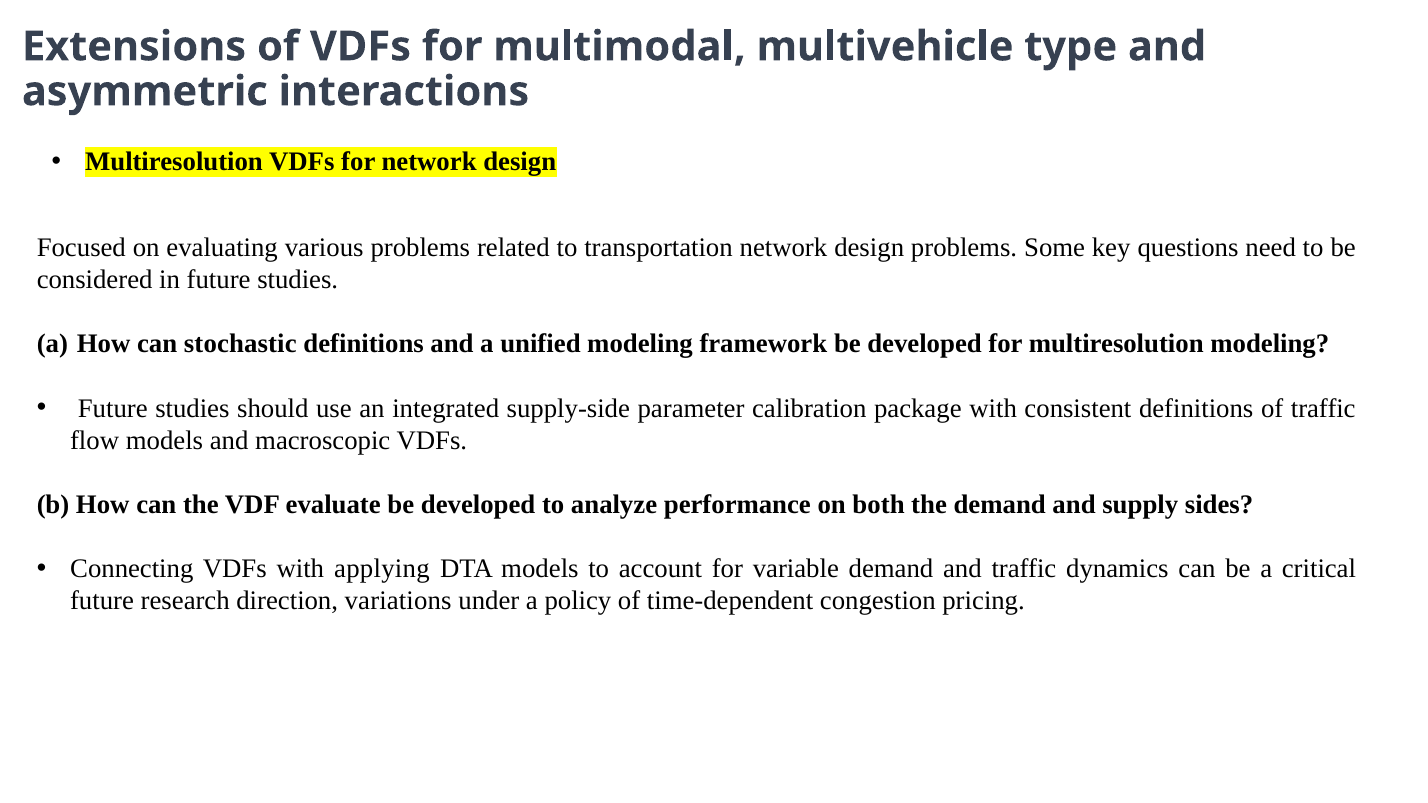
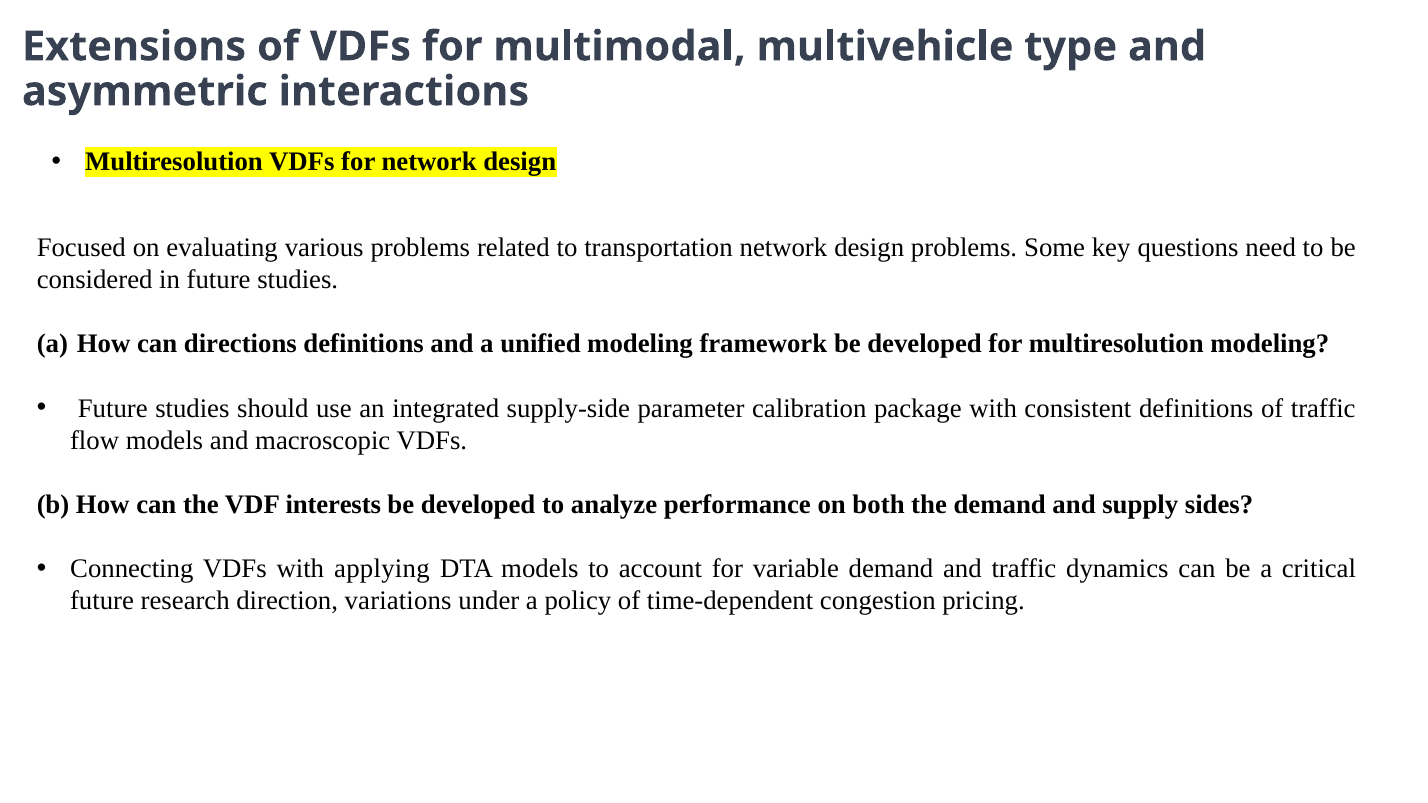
stochastic: stochastic -> directions (240, 344)
evaluate: evaluate -> interests (333, 505)
